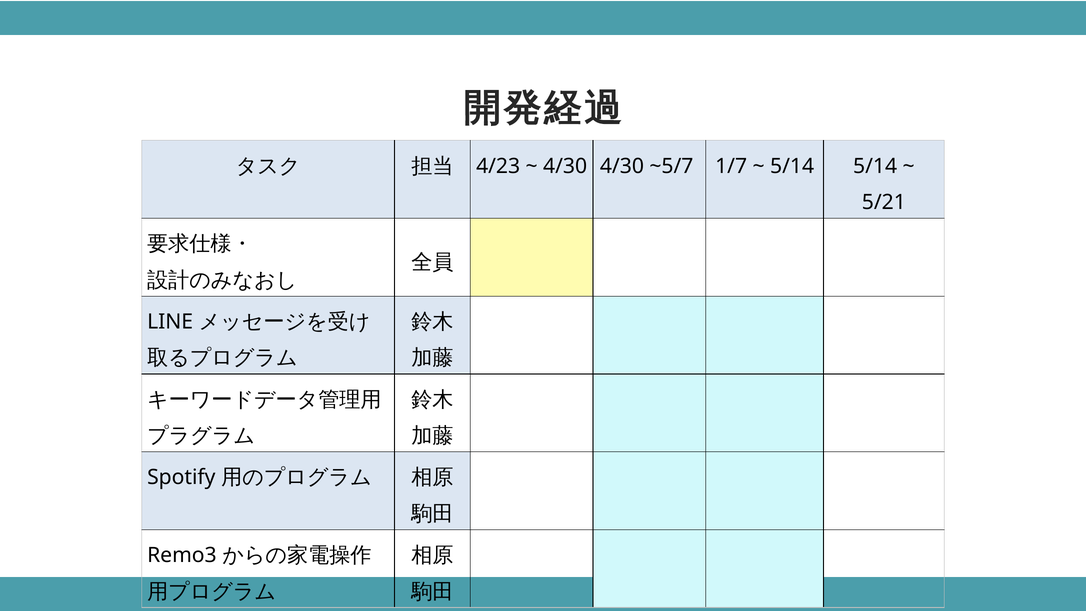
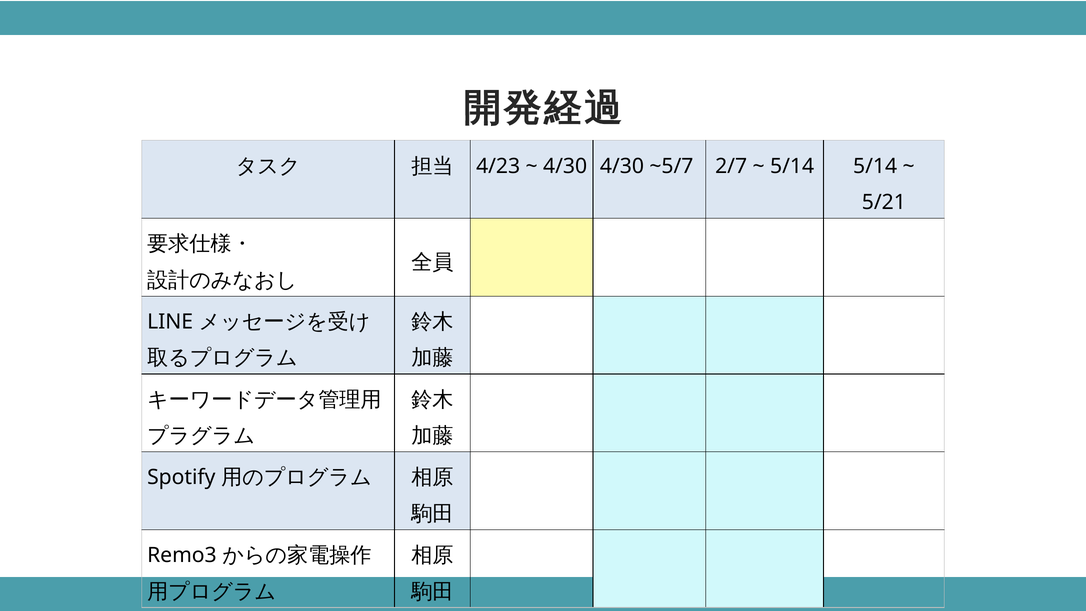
1/7: 1/7 -> 2/7 (731, 166)
